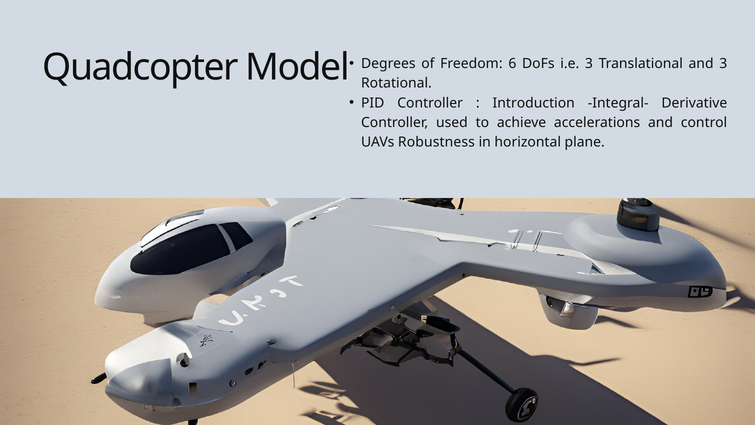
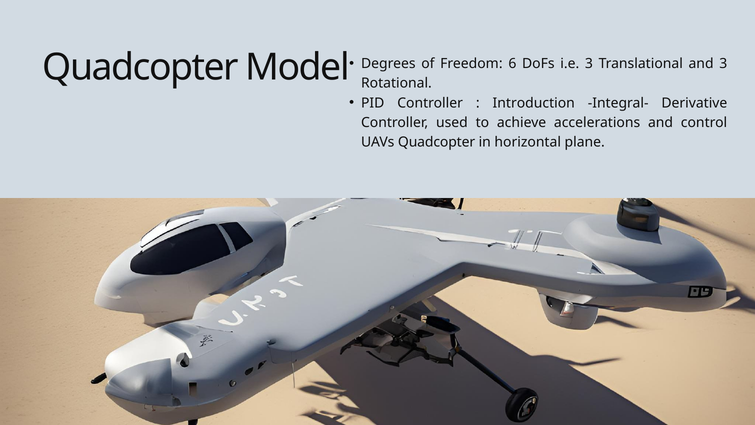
UAVs Robustness: Robustness -> Quadcopter (437, 142)
